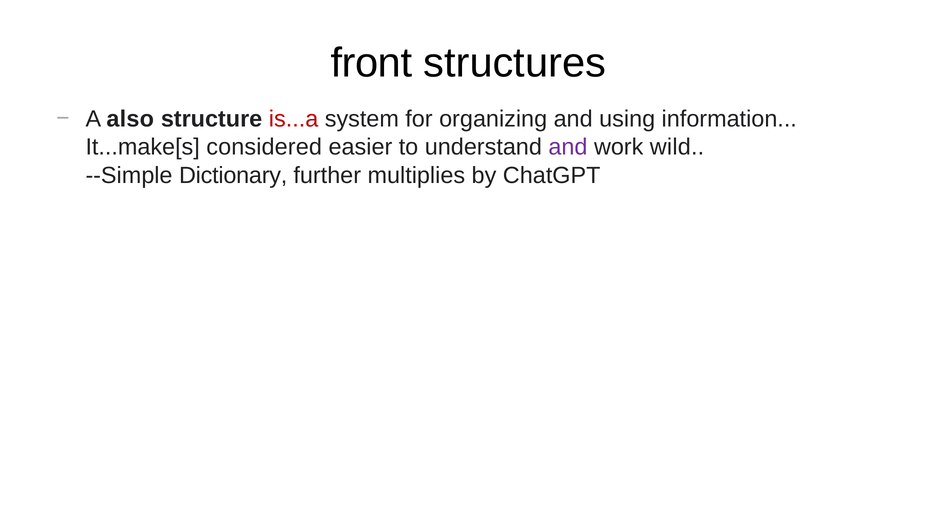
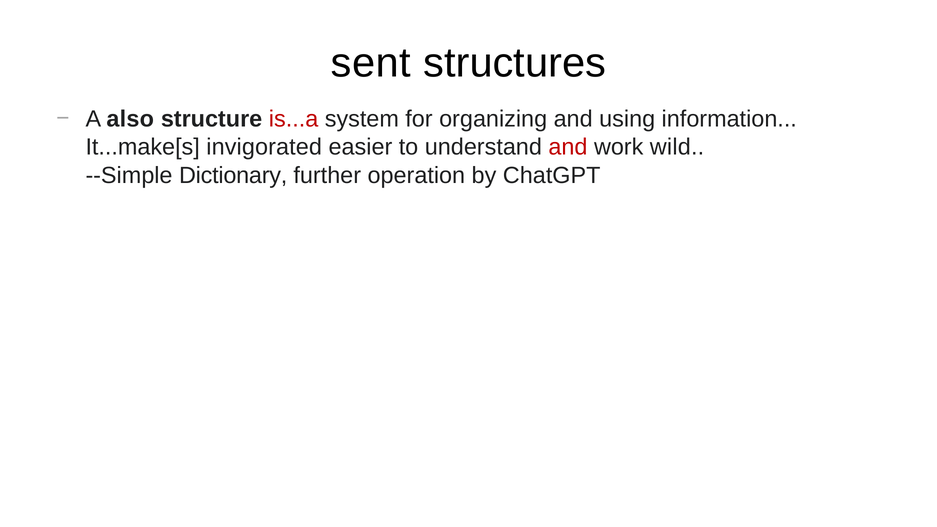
front: front -> sent (371, 63)
considered: considered -> invigorated (264, 147)
and colour: purple -> red (568, 147)
multiplies: multiplies -> operation (416, 175)
